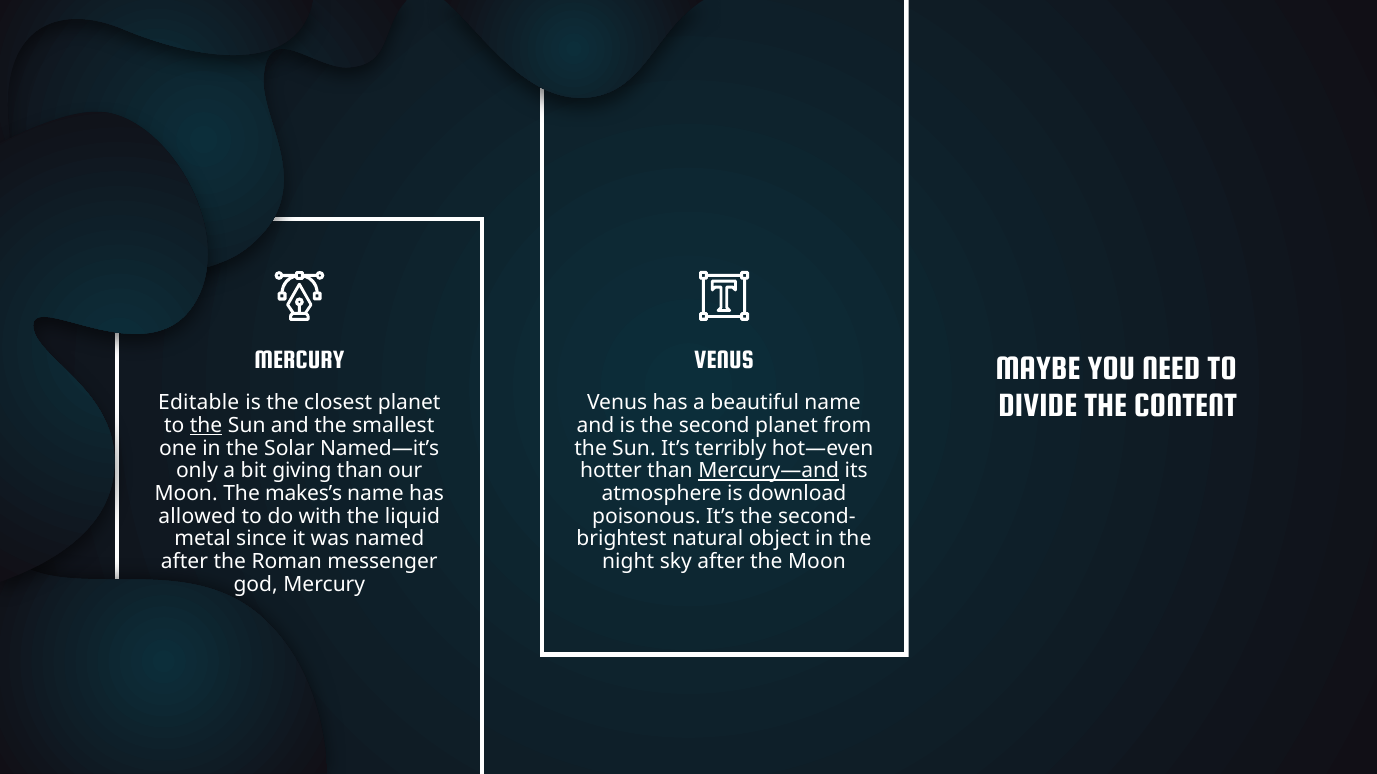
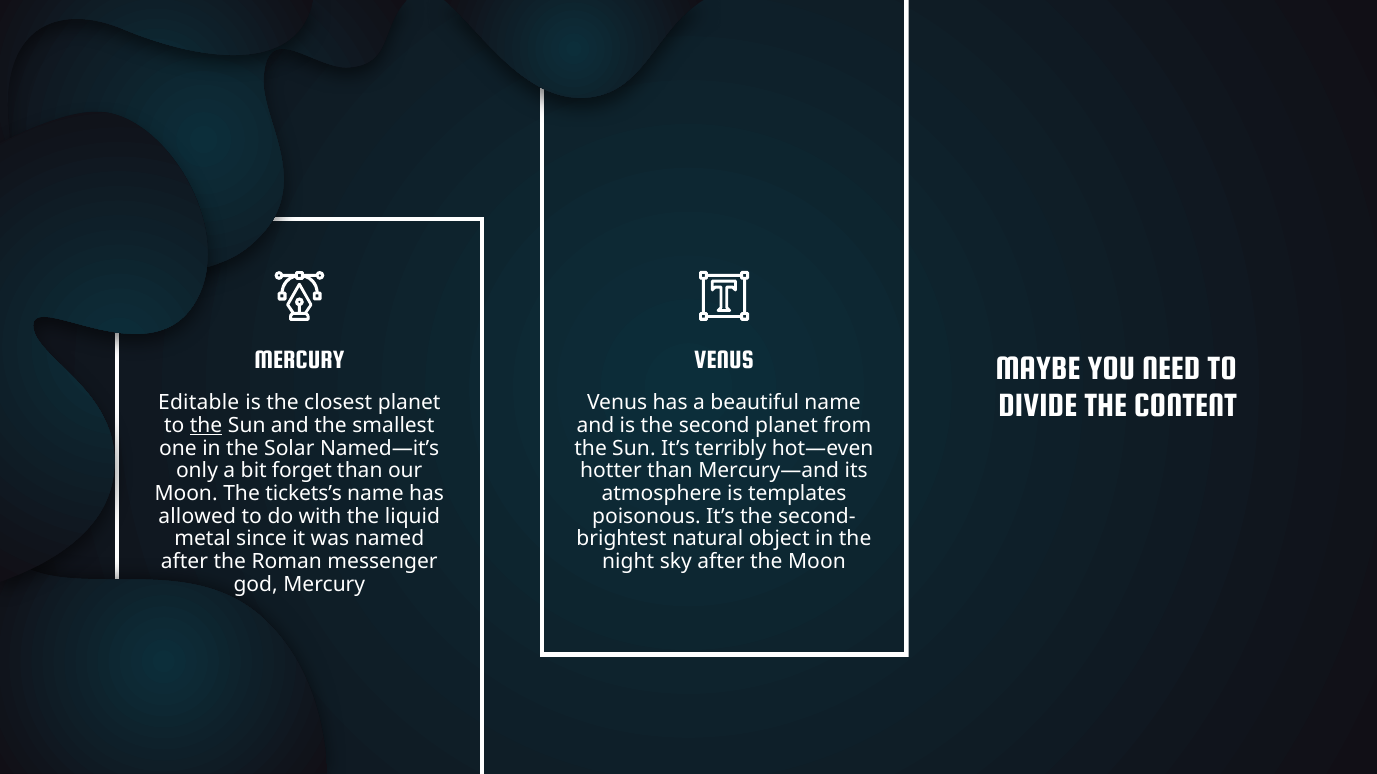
giving: giving -> forget (302, 471)
Mercury—and underline: present -> none (769, 471)
makes’s: makes’s -> tickets’s (304, 494)
download: download -> templates (797, 494)
